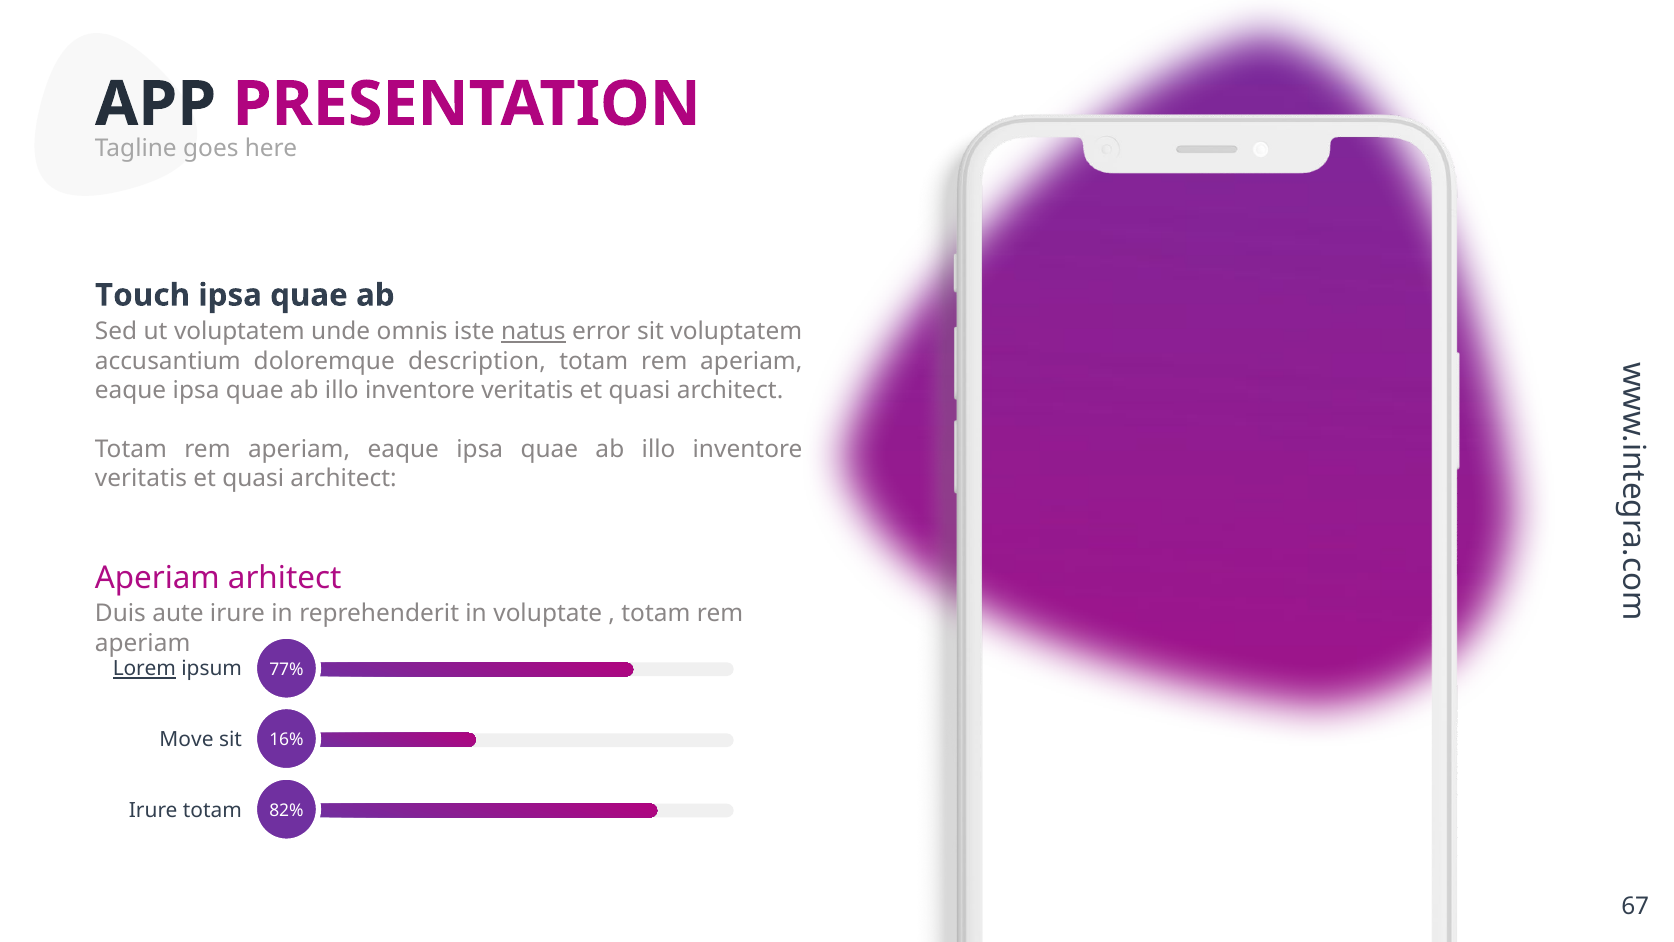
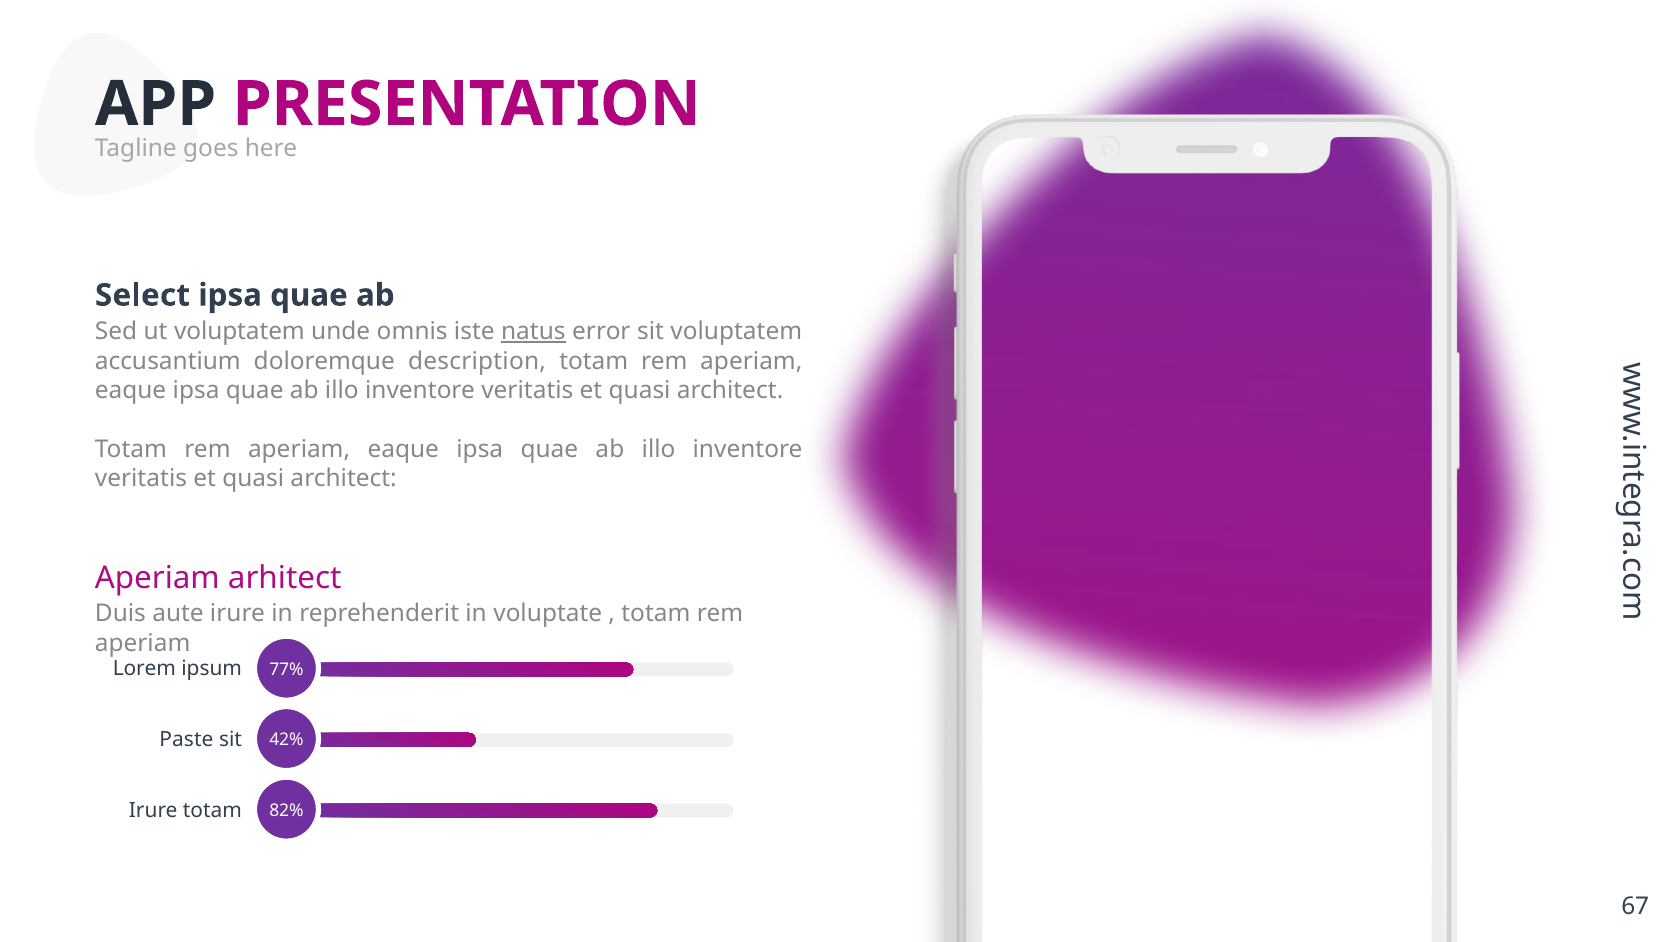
Touch: Touch -> Select (142, 295)
Lorem underline: present -> none (144, 669)
Move: Move -> Paste (186, 740)
16%: 16% -> 42% (286, 739)
